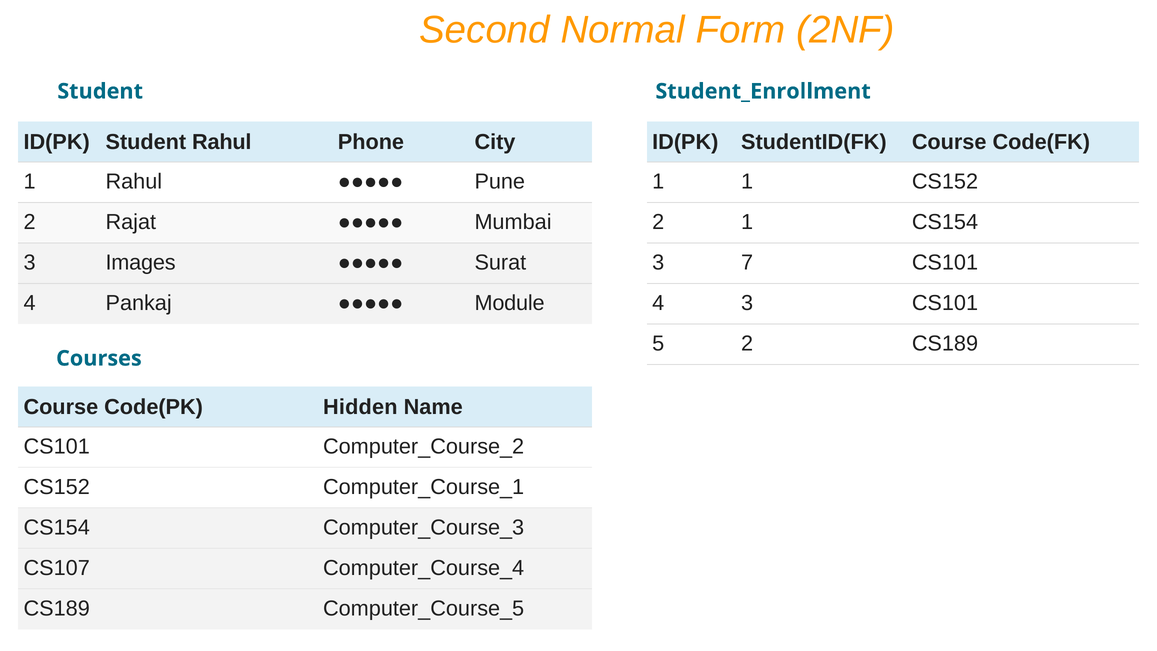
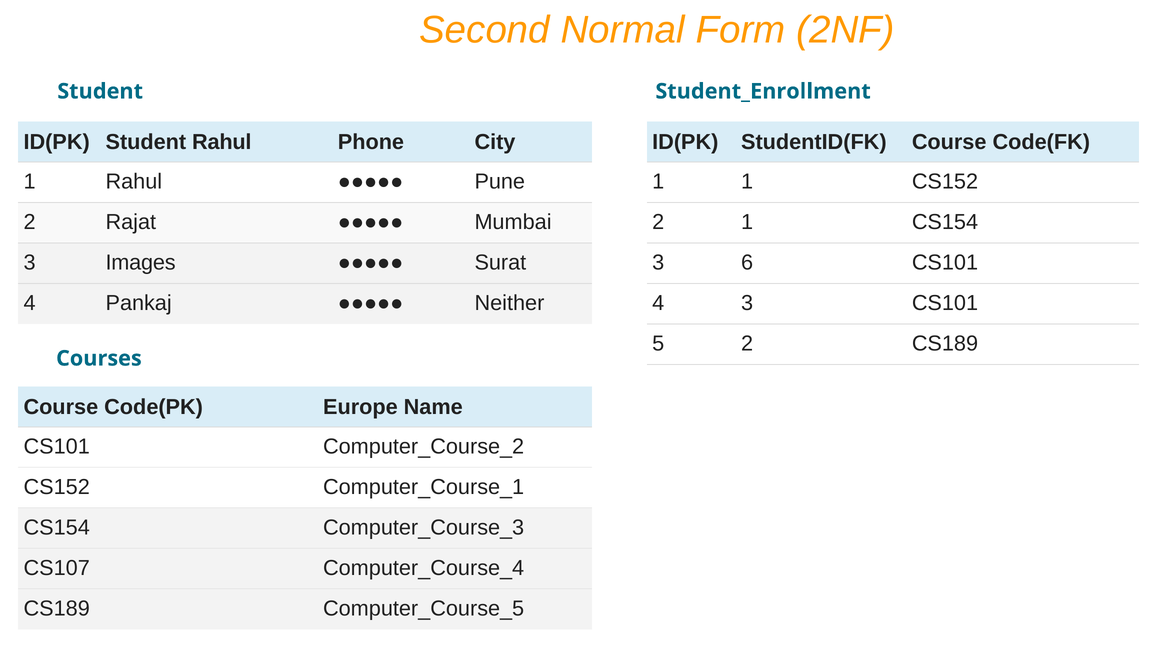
7: 7 -> 6 (747, 263)
Module: Module -> Neither (509, 303)
Hidden: Hidden -> Europe (360, 407)
